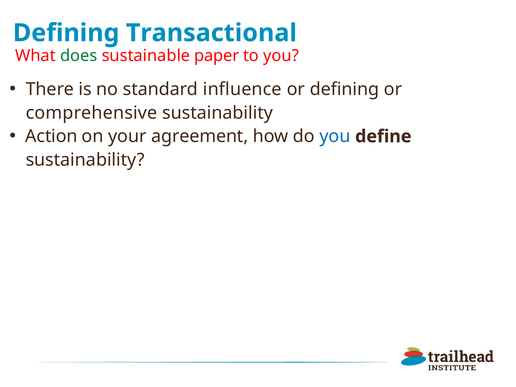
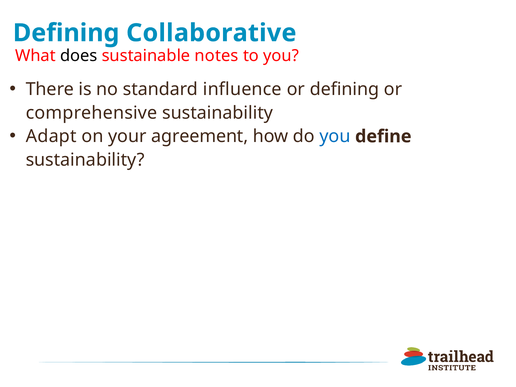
Transactional: Transactional -> Collaborative (211, 33)
does colour: green -> black (79, 56)
paper: paper -> notes (217, 56)
Action: Action -> Adapt (51, 136)
